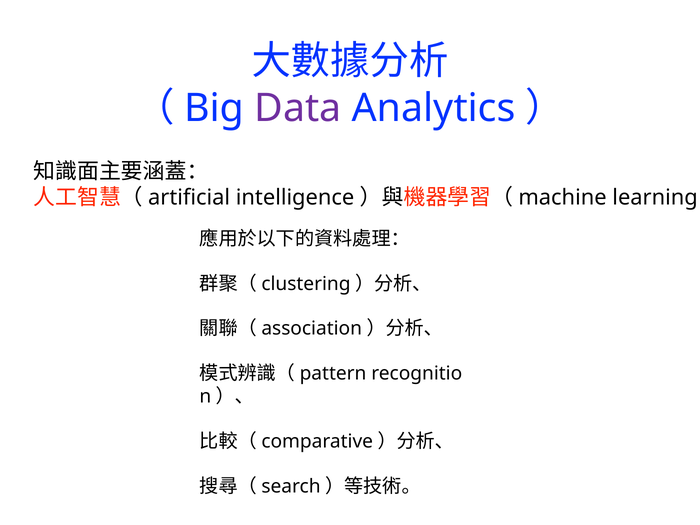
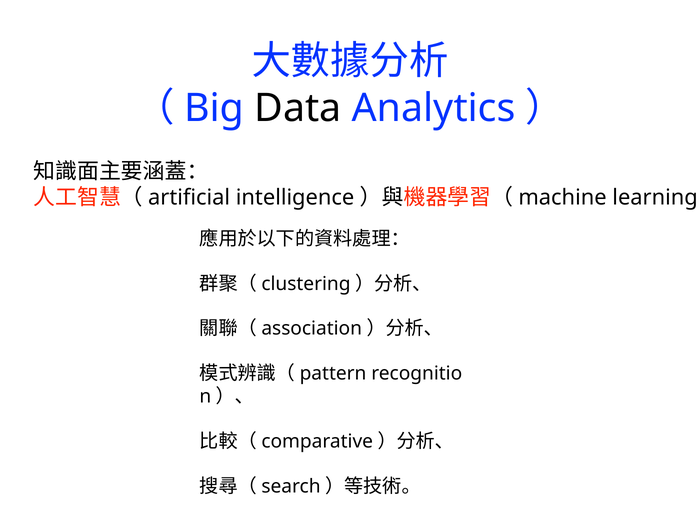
Data colour: purple -> black (298, 108)
